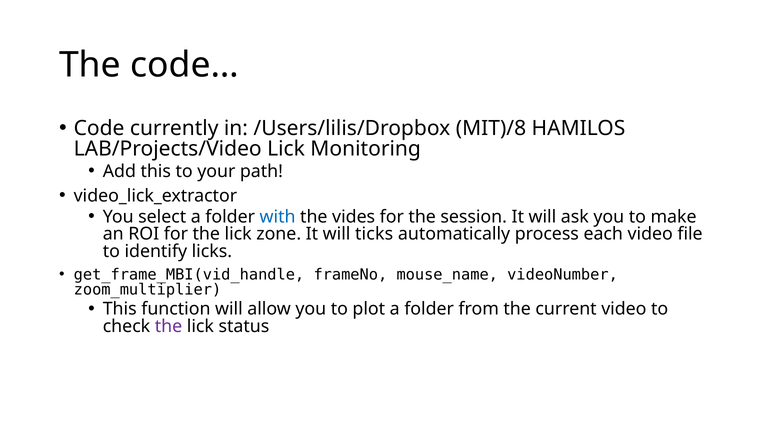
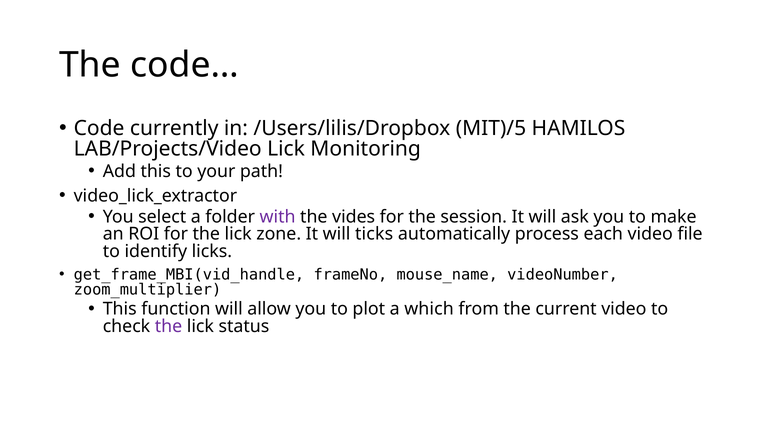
MIT)/8: MIT)/8 -> MIT)/5 (491, 129)
with colour: blue -> purple (278, 217)
plot a folder: folder -> which (429, 309)
